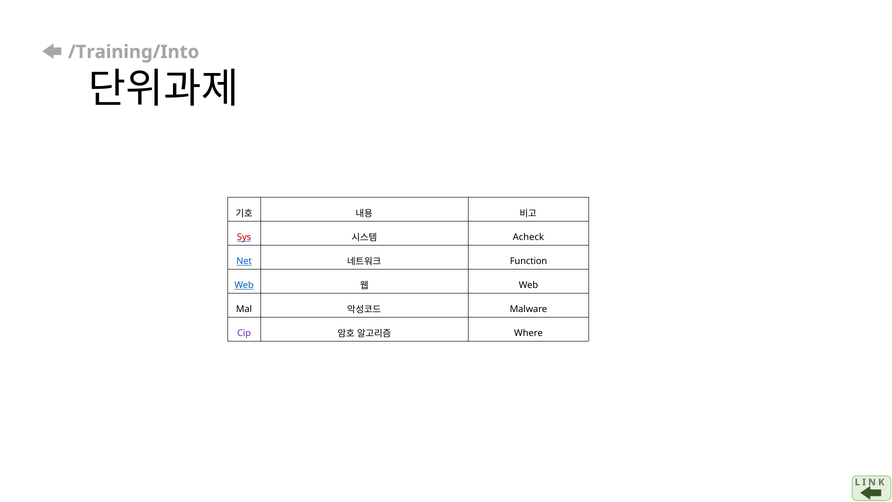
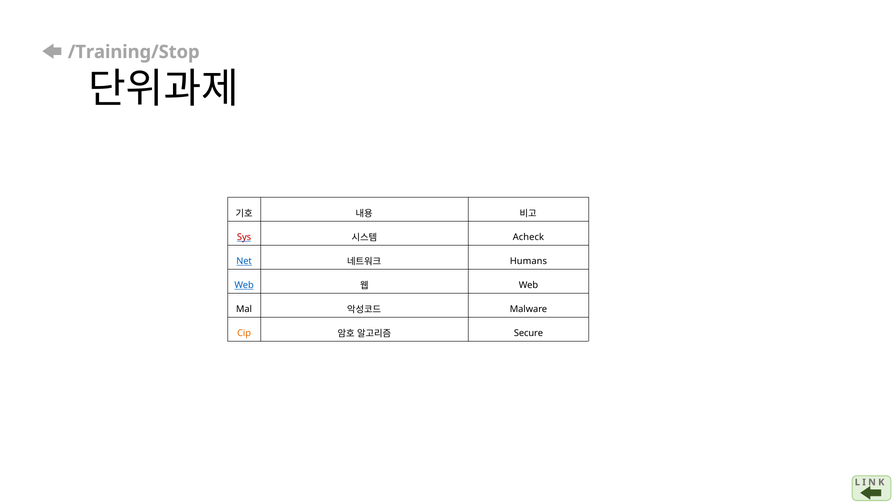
/Training/Into: /Training/Into -> /Training/Stop (134, 52)
Function: Function -> Humans (528, 261)
Cip colour: purple -> orange (244, 333)
Where: Where -> Secure (529, 333)
